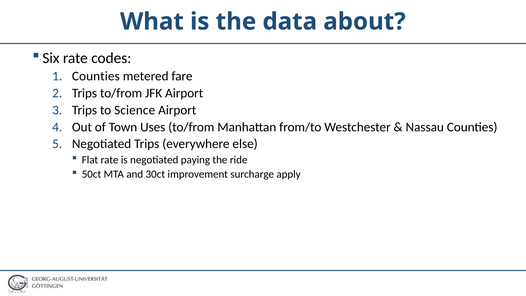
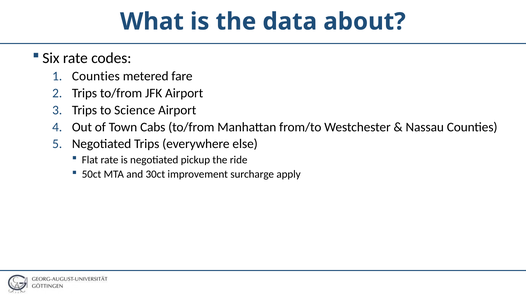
Uses: Uses -> Cabs (153, 127)
paying: paying -> pickup (195, 160)
